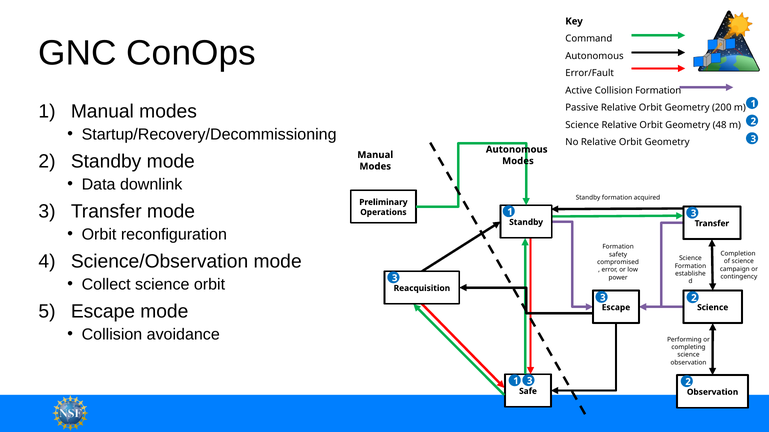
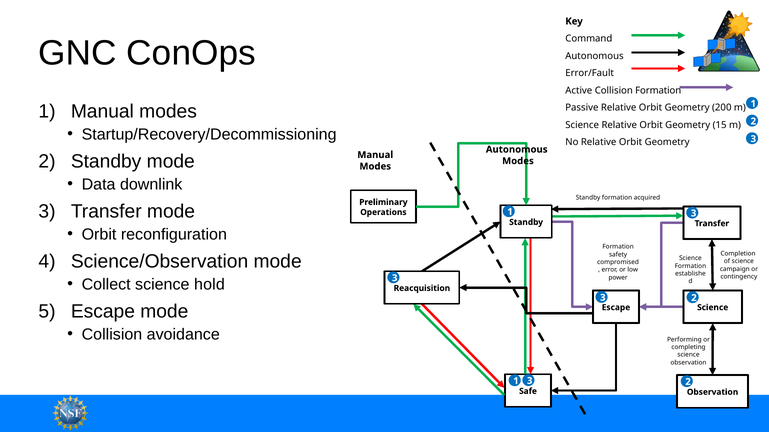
48: 48 -> 15 (720, 125)
science orbit: orbit -> hold (209, 285)
